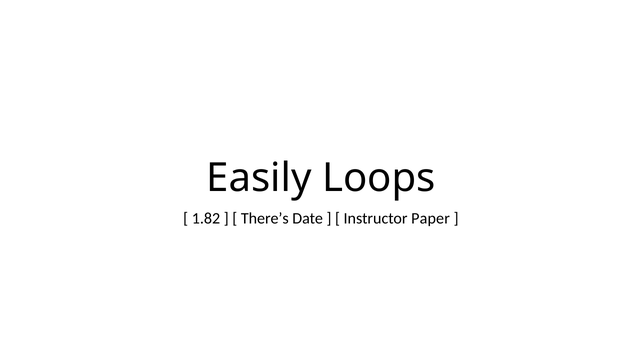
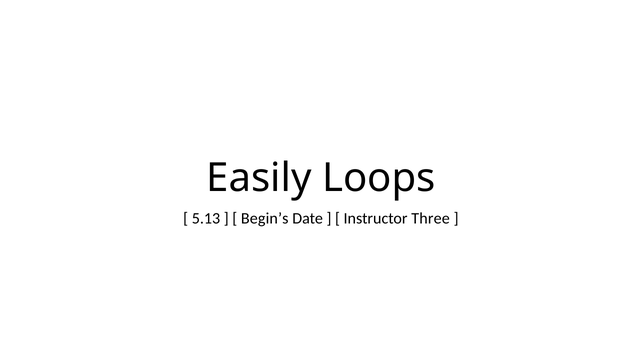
1.82: 1.82 -> 5.13 (206, 218)
There’s: There’s -> Begin’s (265, 218)
Paper: Paper -> Three (431, 218)
